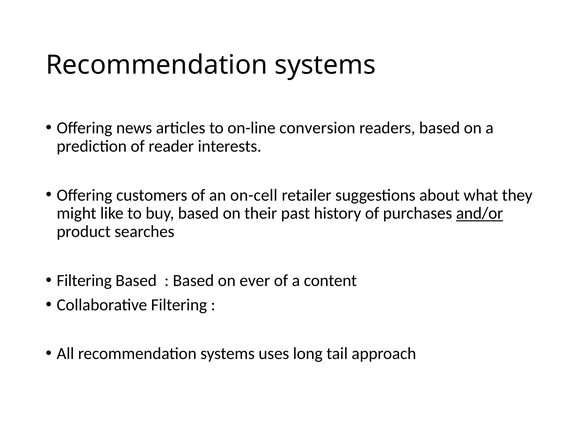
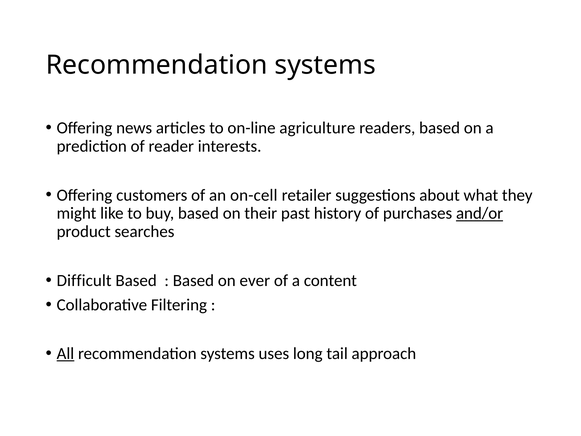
conversion: conversion -> agriculture (317, 128)
Filtering: Filtering -> Difficult (84, 280)
All underline: none -> present (65, 353)
